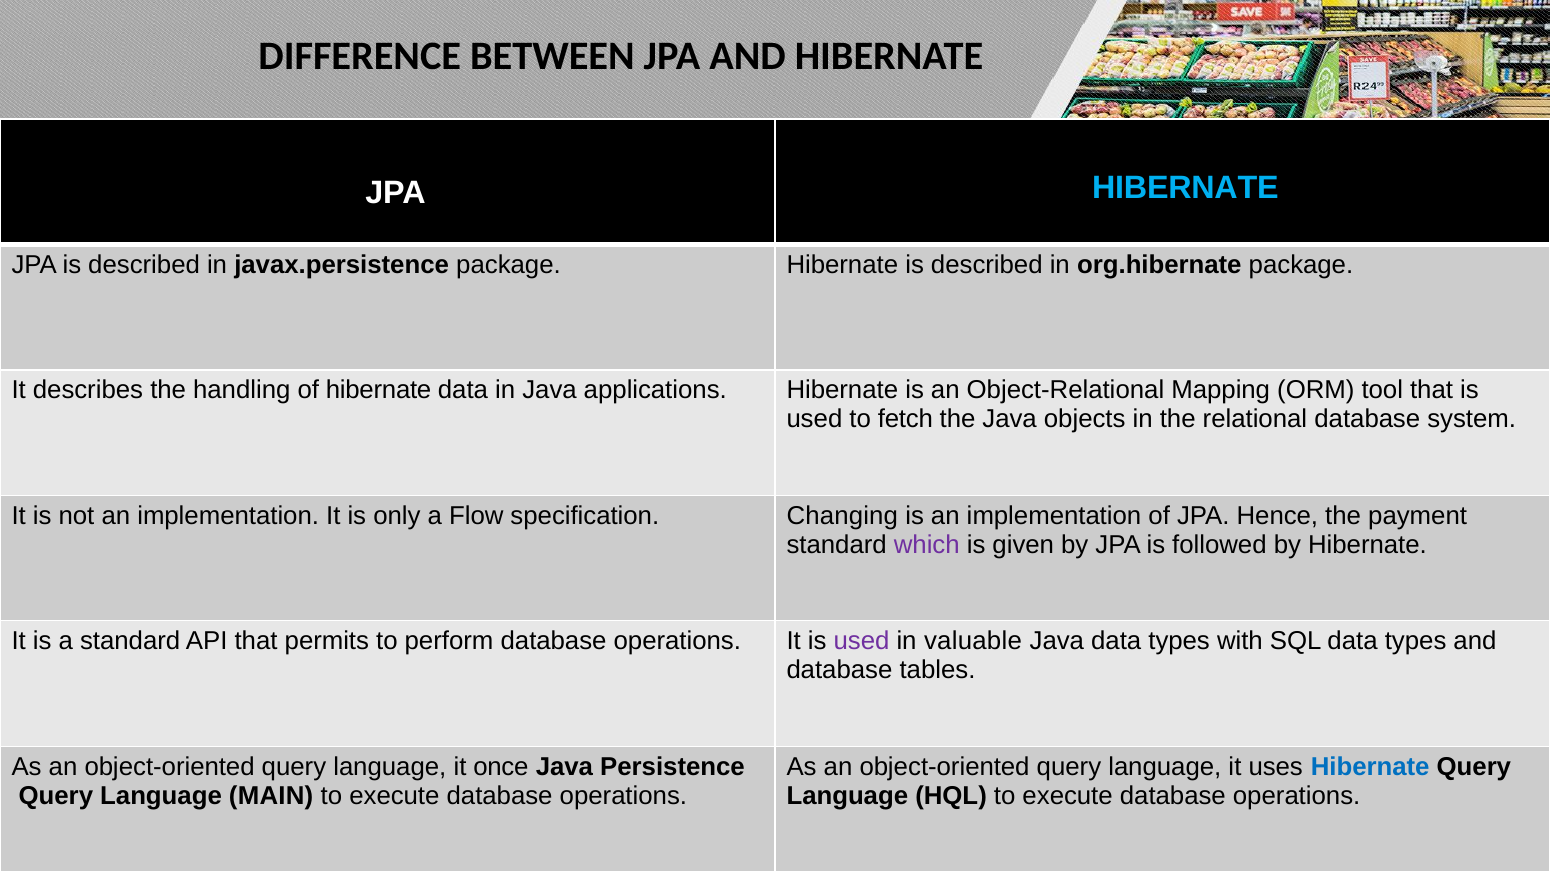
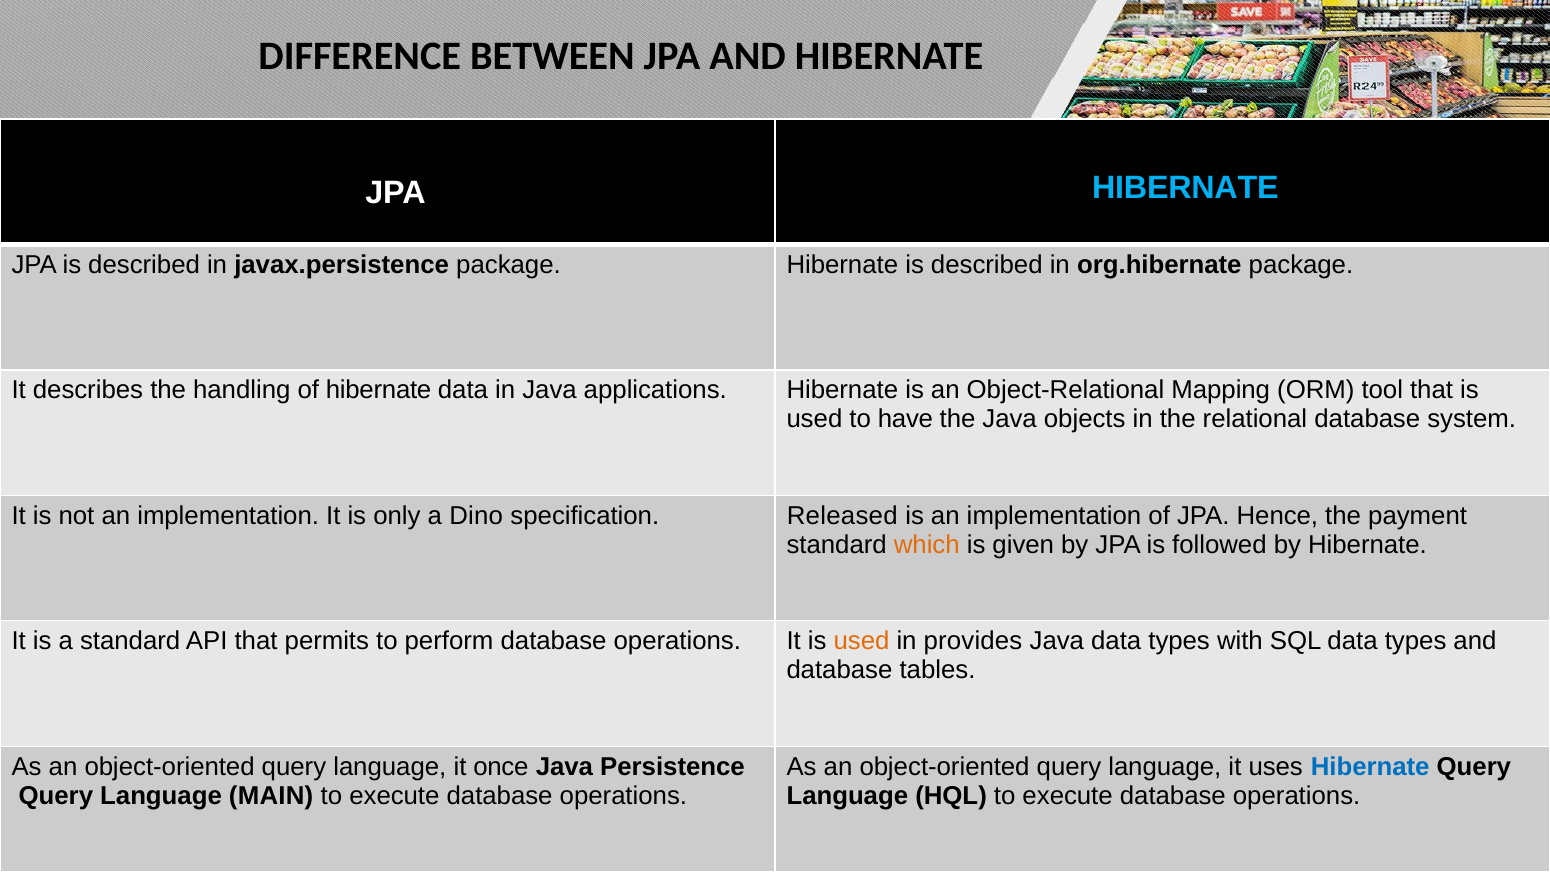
fetch: fetch -> have (905, 419)
Flow: Flow -> Dino (476, 516)
Changing: Changing -> Released (842, 516)
which colour: purple -> orange (927, 544)
used colour: purple -> orange (862, 641)
valuable: valuable -> provides (973, 641)
